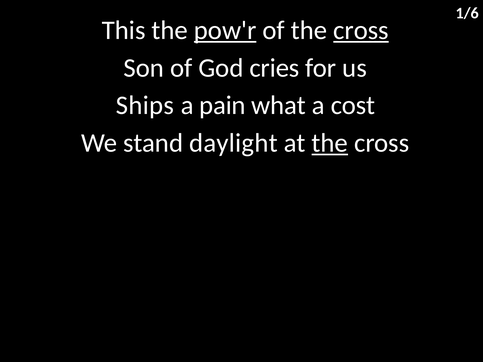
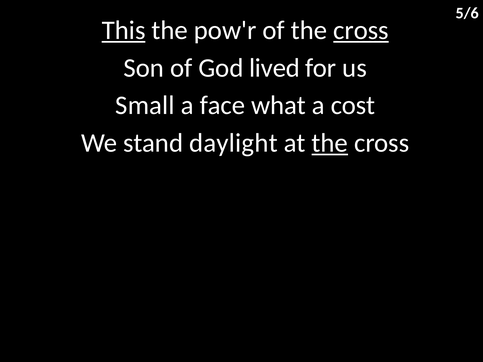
1/6: 1/6 -> 5/6 (467, 13)
This underline: none -> present (124, 30)
pow'r underline: present -> none (225, 30)
cries: cries -> lived (274, 68)
Ships: Ships -> Small (145, 105)
pain: pain -> face (222, 105)
